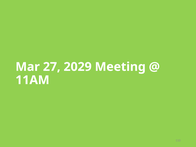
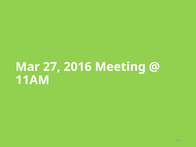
2029: 2029 -> 2016 (78, 67)
